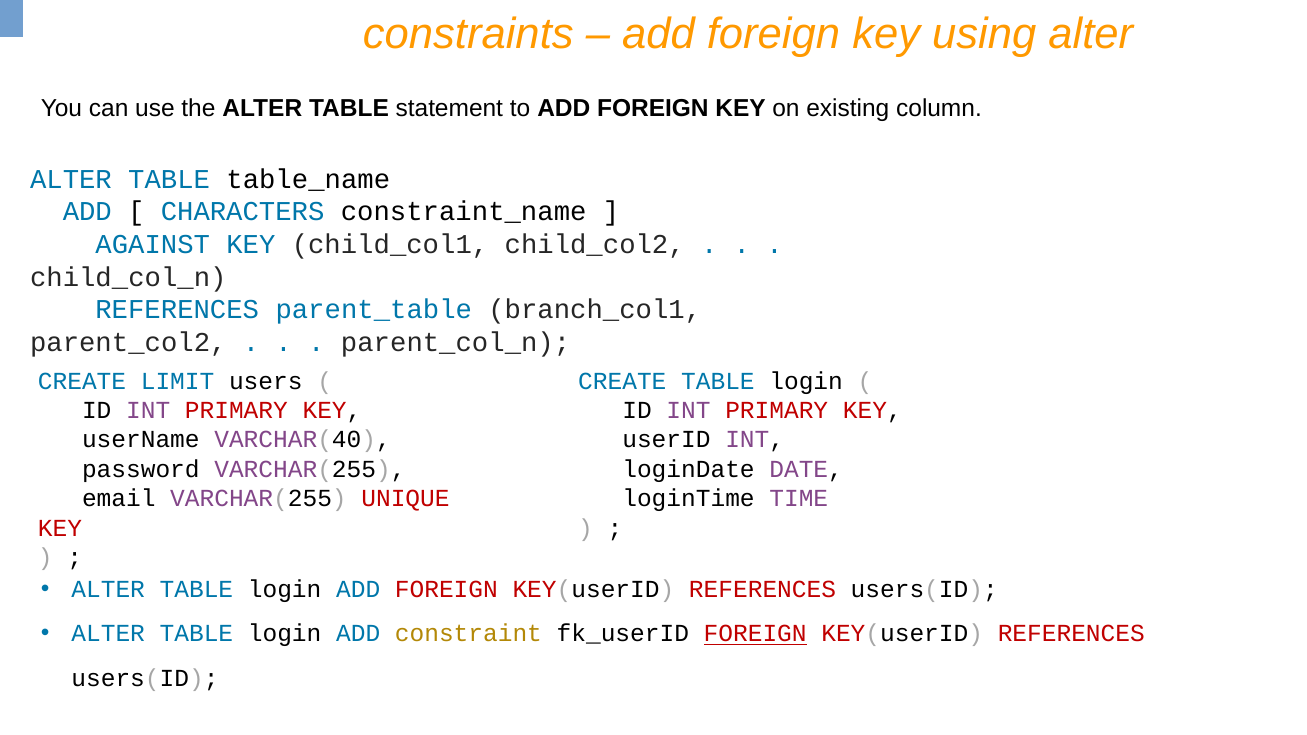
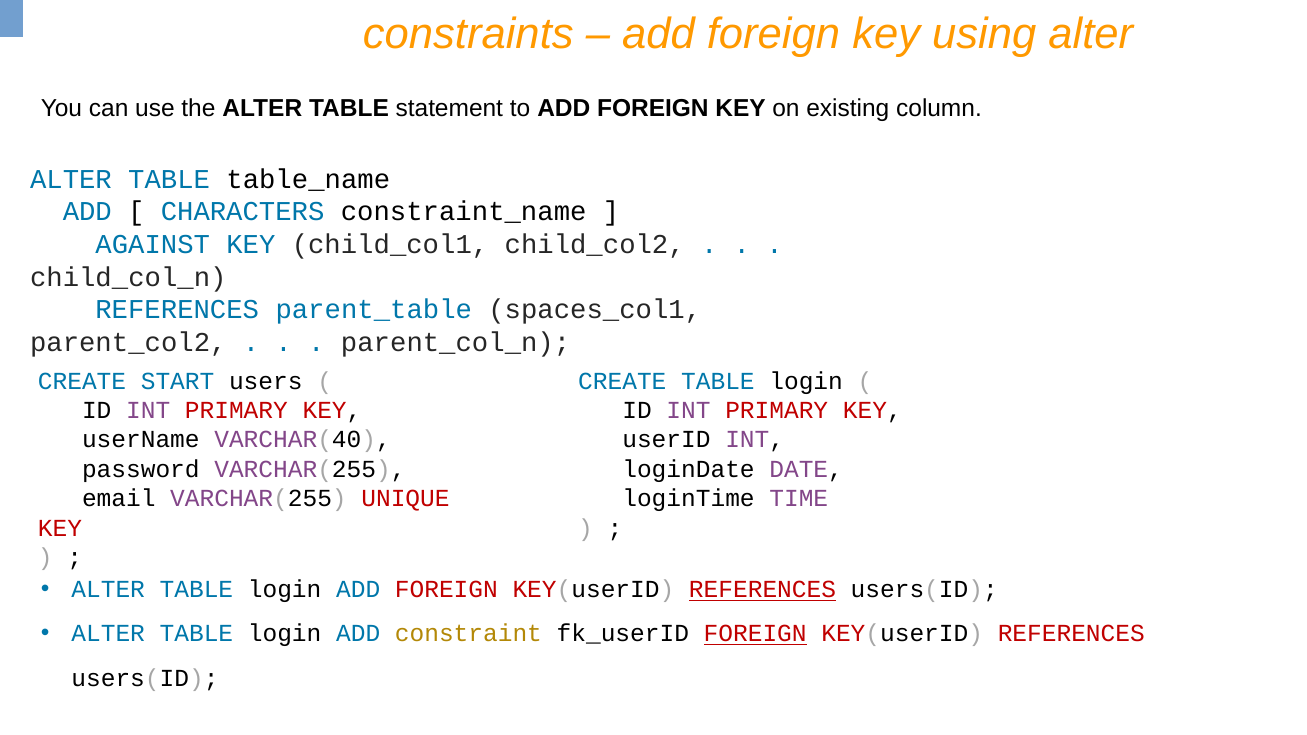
branch_col1: branch_col1 -> spaces_col1 (595, 310)
LIMIT: LIMIT -> START (178, 381)
REFERENCES underline: none -> present (763, 590)
